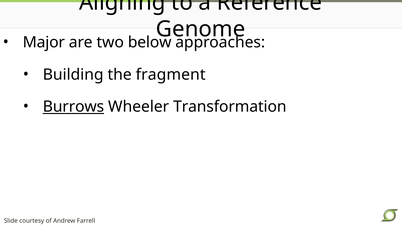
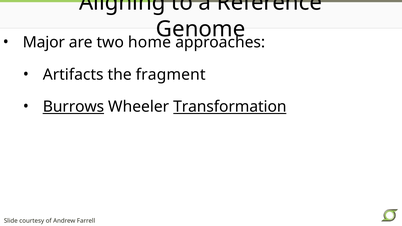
below: below -> home (150, 42)
Building: Building -> Artifacts (73, 75)
Transformation underline: none -> present (230, 107)
